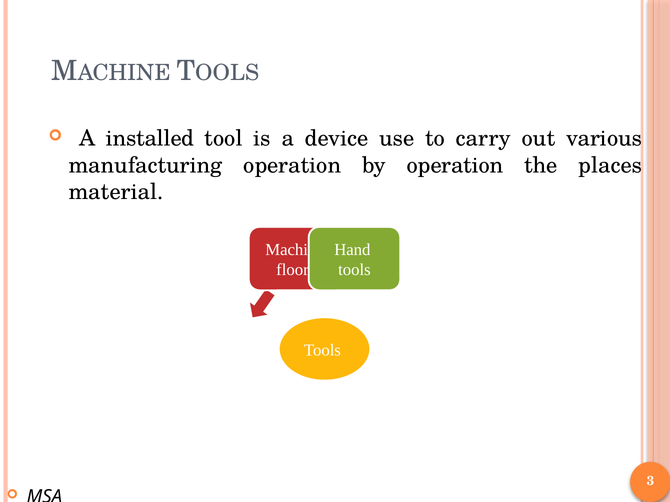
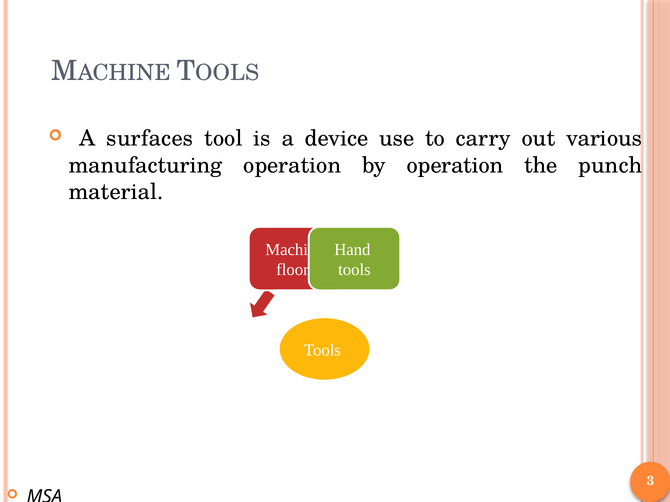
installed: installed -> surfaces (150, 139)
places: places -> punch (610, 165)
